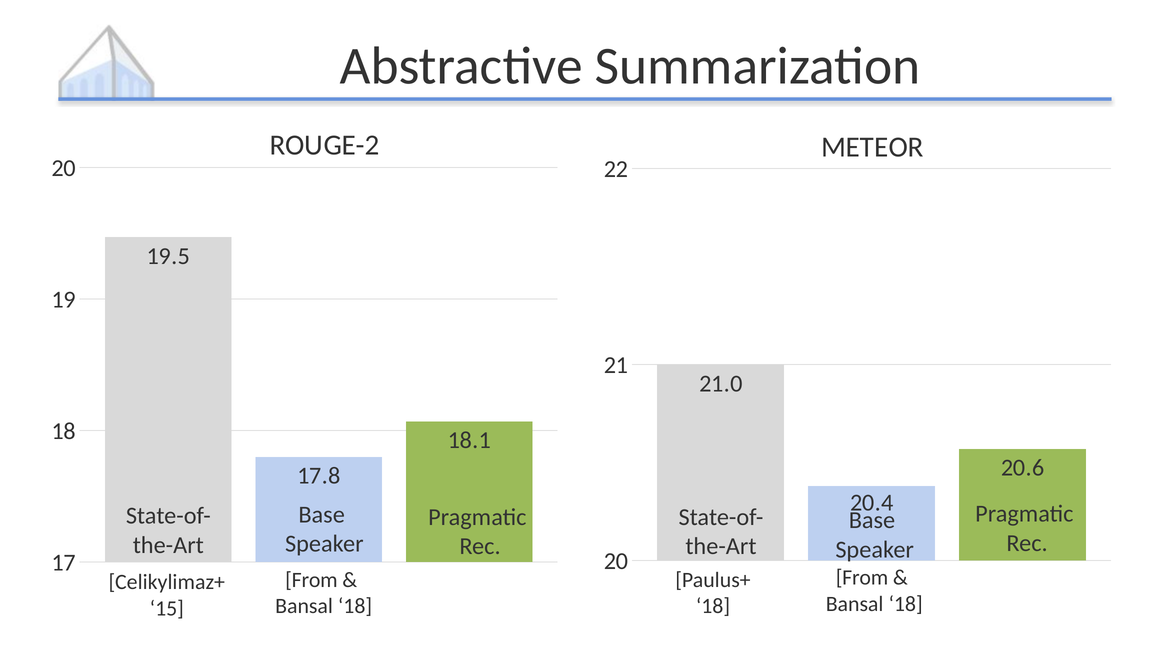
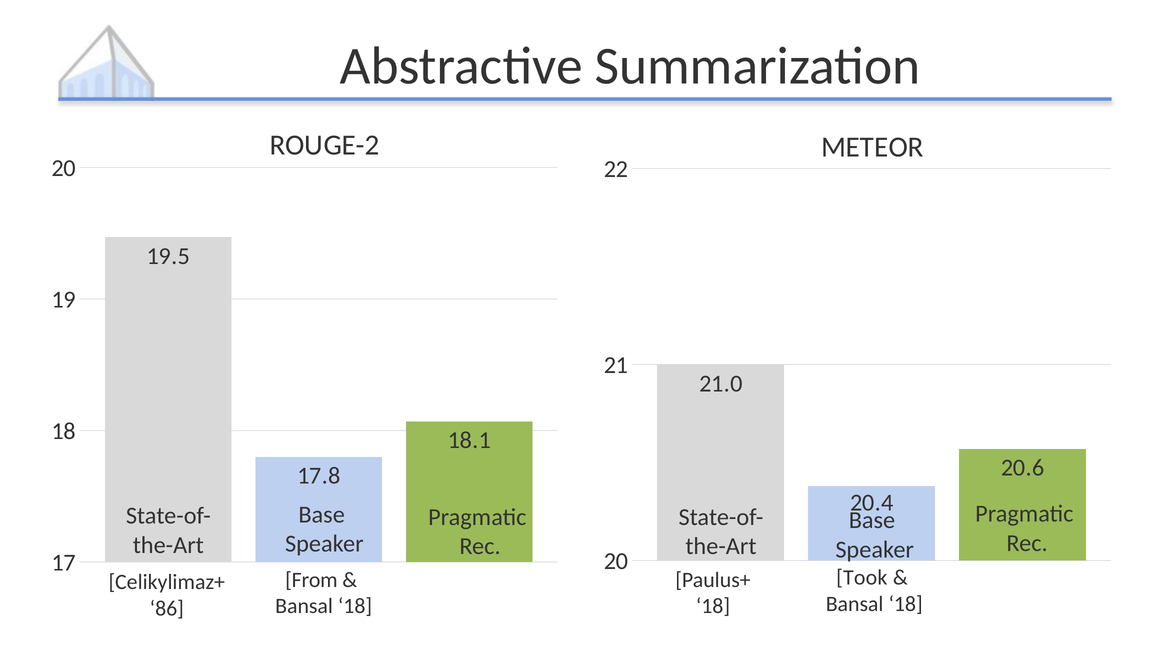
From: From -> Took (862, 578)
15: 15 -> 86 (167, 608)
